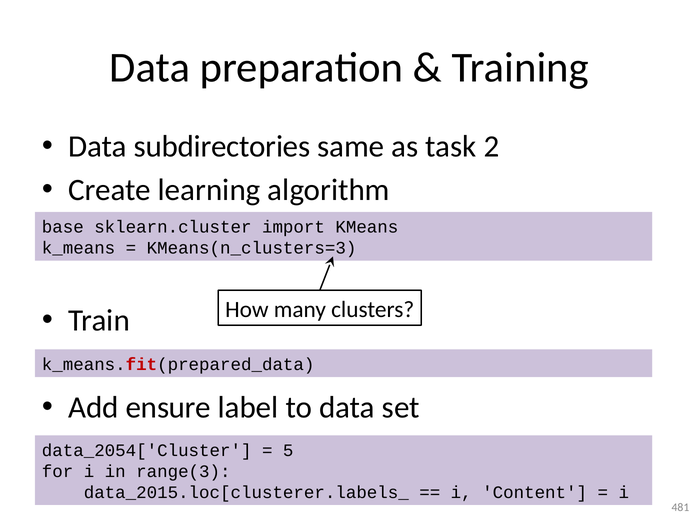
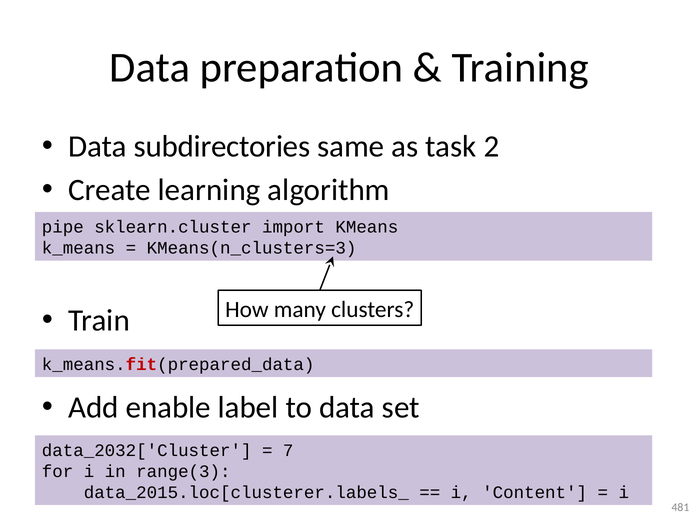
base: base -> pipe (63, 227)
ensure: ensure -> enable (168, 408)
data_2054['Cluster: data_2054['Cluster -> data_2032['Cluster (147, 451)
5: 5 -> 7 (288, 451)
